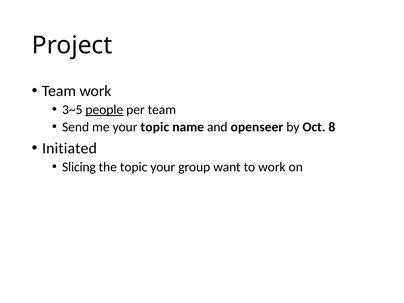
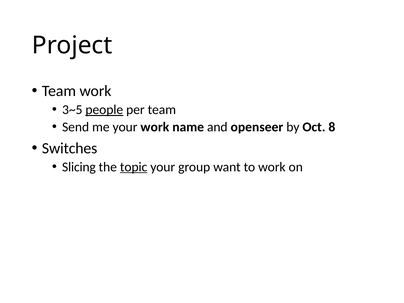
your topic: topic -> work (155, 127)
Initiated: Initiated -> Switches (70, 148)
topic underline: none -> present (134, 167)
